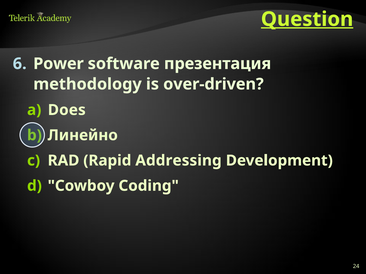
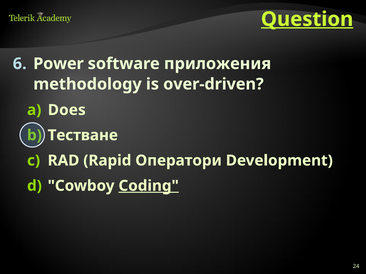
презентация: презентация -> приложения (218, 64)
Линейно: Линейно -> Тестване (83, 135)
Addressing: Addressing -> Оператори (179, 161)
Coding underline: none -> present (149, 186)
